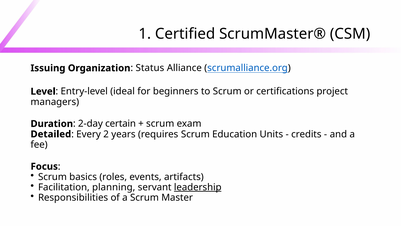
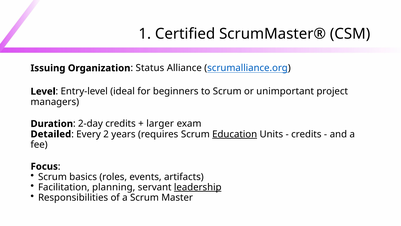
certifications: certifications -> unimportant (285, 91)
2-day certain: certain -> credits (121, 124)
scrum: scrum -> larger (160, 124)
Education underline: none -> present (235, 134)
